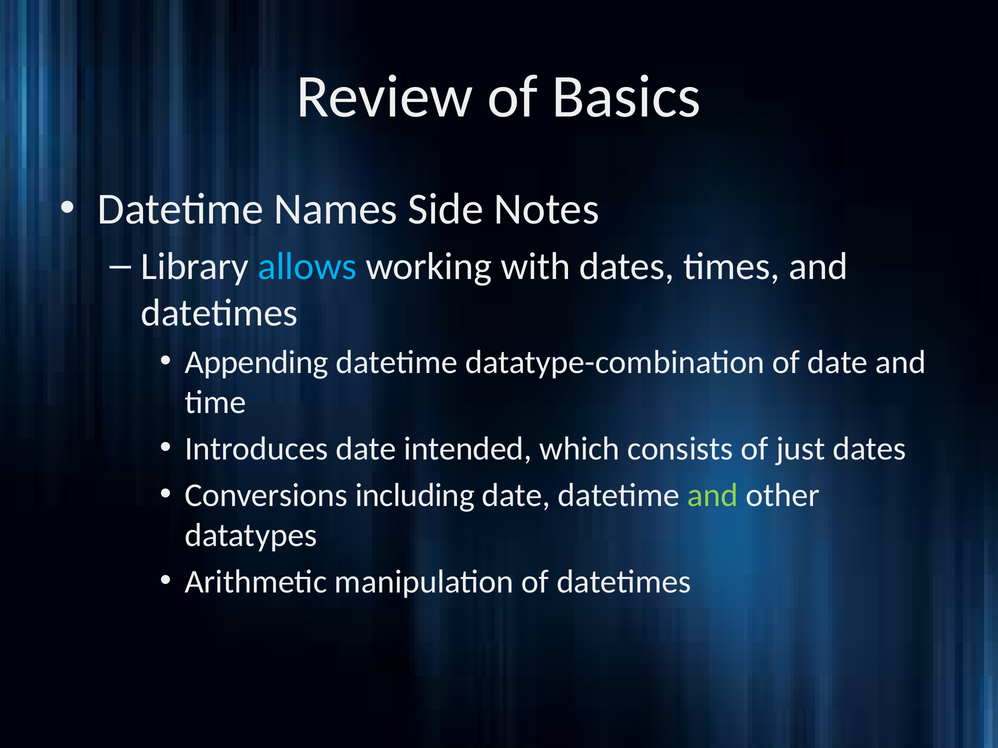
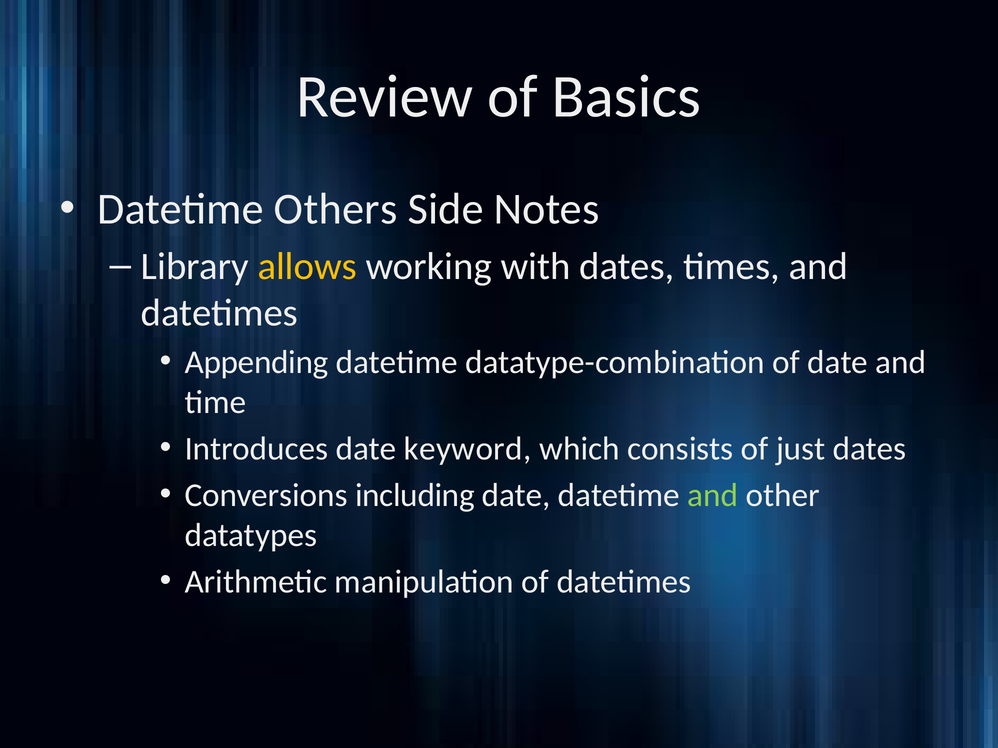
Names: Names -> Others (336, 209)
allows colour: light blue -> yellow (307, 267)
intended: intended -> keyword (468, 449)
